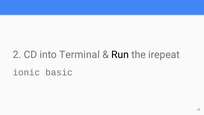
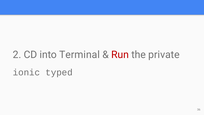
Run colour: black -> red (120, 55)
irepeat: irepeat -> private (164, 55)
basic: basic -> typed (59, 72)
